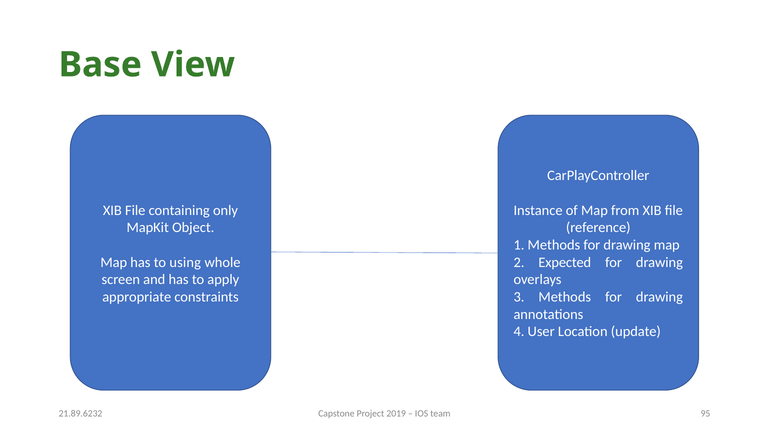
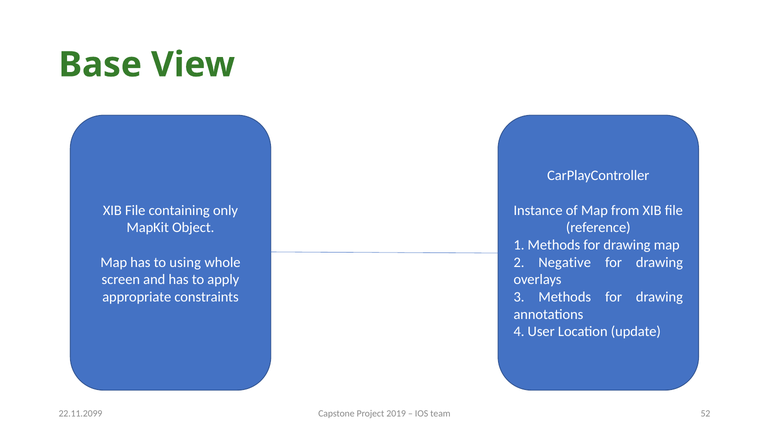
Expected: Expected -> Negative (565, 262)
95: 95 -> 52 (705, 413)
21.89.6232: 21.89.6232 -> 22.11.2099 (80, 413)
